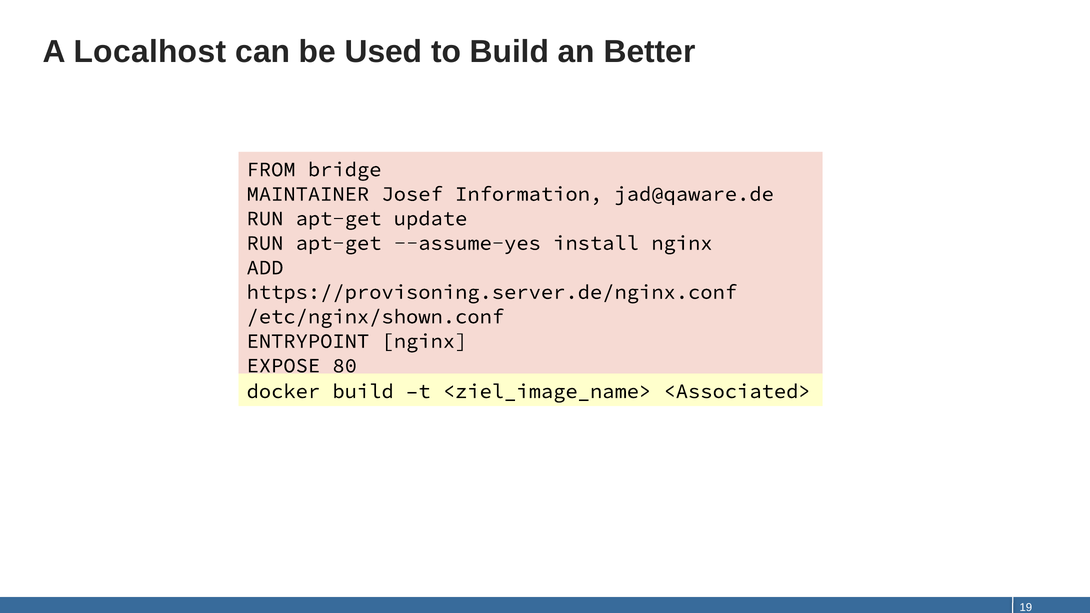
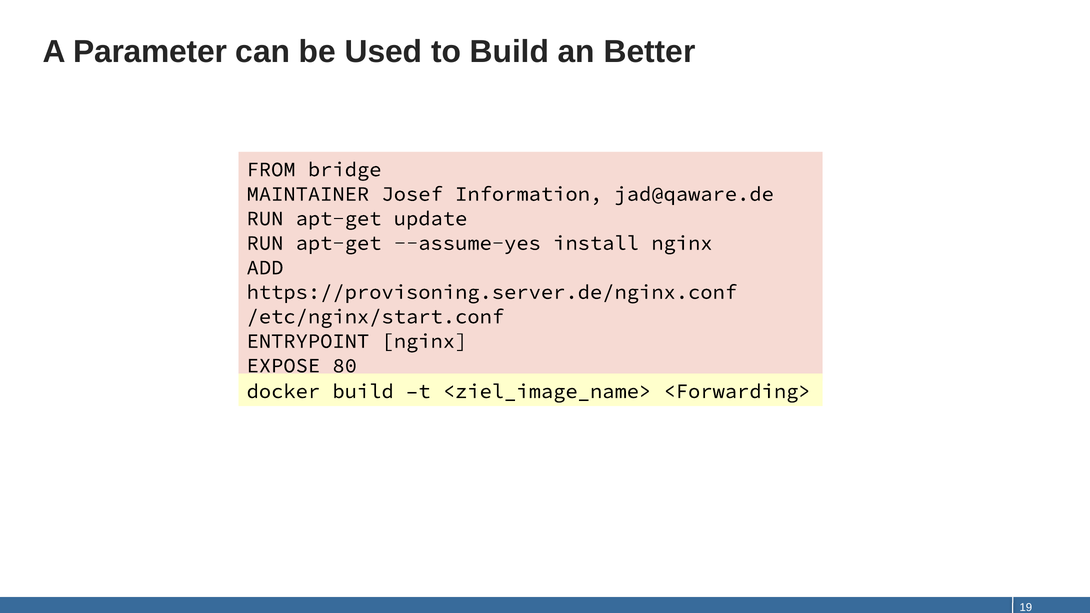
Localhost: Localhost -> Parameter (150, 52)
/etc/nginx/shown.conf: /etc/nginx/shown.conf -> /etc/nginx/start.conf (375, 317)
<Associated>: <Associated> -> <Forwarding> (737, 391)
